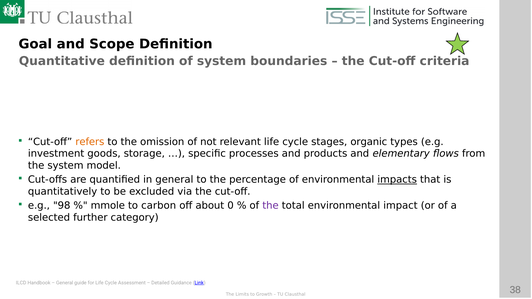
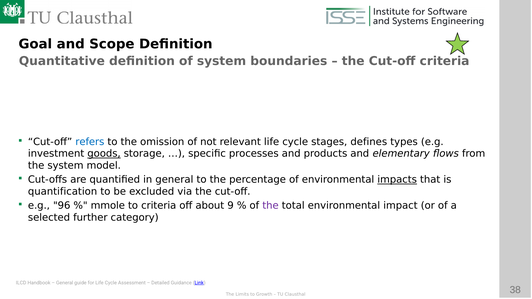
refers colour: orange -> blue (90, 142)
organic: organic -> defines (369, 142)
goods underline: none -> present (104, 154)
quantitatively: quantitatively -> quantification (63, 192)
98: 98 -> 96 (62, 206)
to carbon: carbon -> criteria (159, 206)
0: 0 -> 9 (231, 206)
